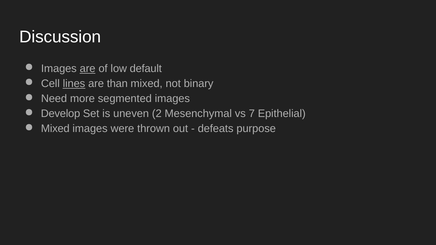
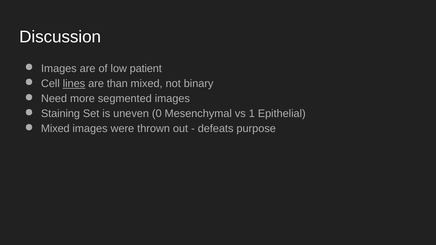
are underline: present -> none (88, 69)
default: default -> patient (146, 69)
Develop: Develop -> Staining (60, 114)
2: 2 -> 0 (157, 114)
7: 7 -> 1 (252, 114)
